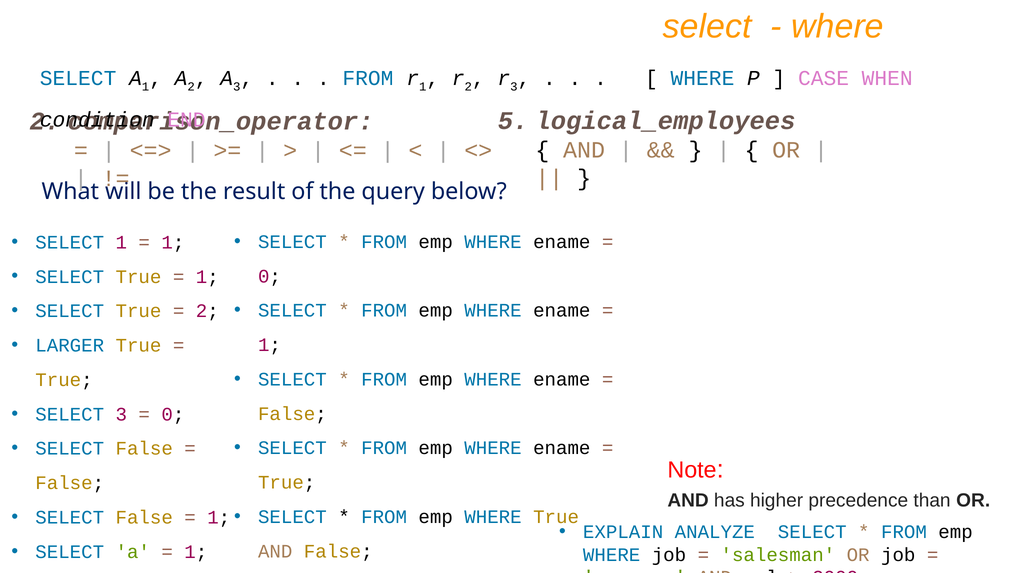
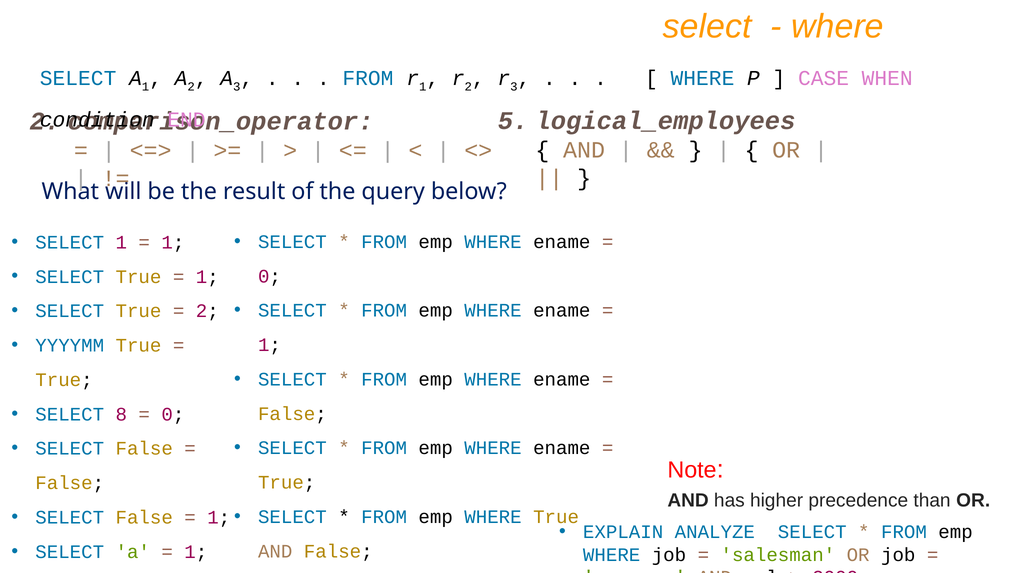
LARGER: LARGER -> YYYYMM (70, 346)
SELECT 3: 3 -> 8 (121, 414)
